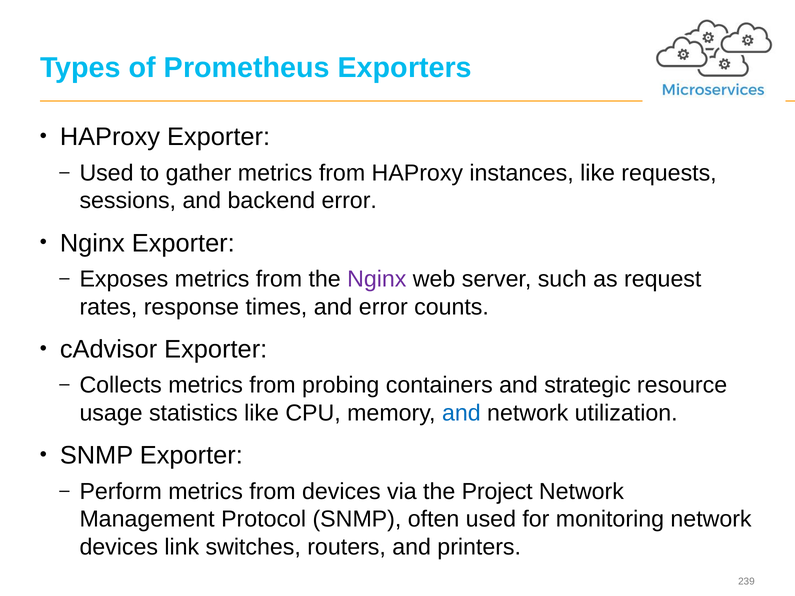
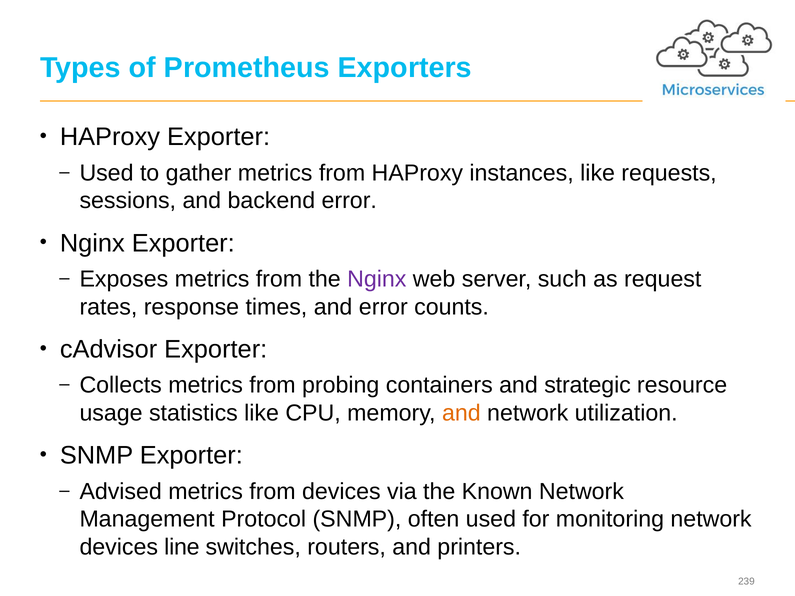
and colour: blue -> orange (461, 413)
Perform: Perform -> Advised (121, 492)
Project: Project -> Known (497, 492)
link: link -> line (182, 547)
